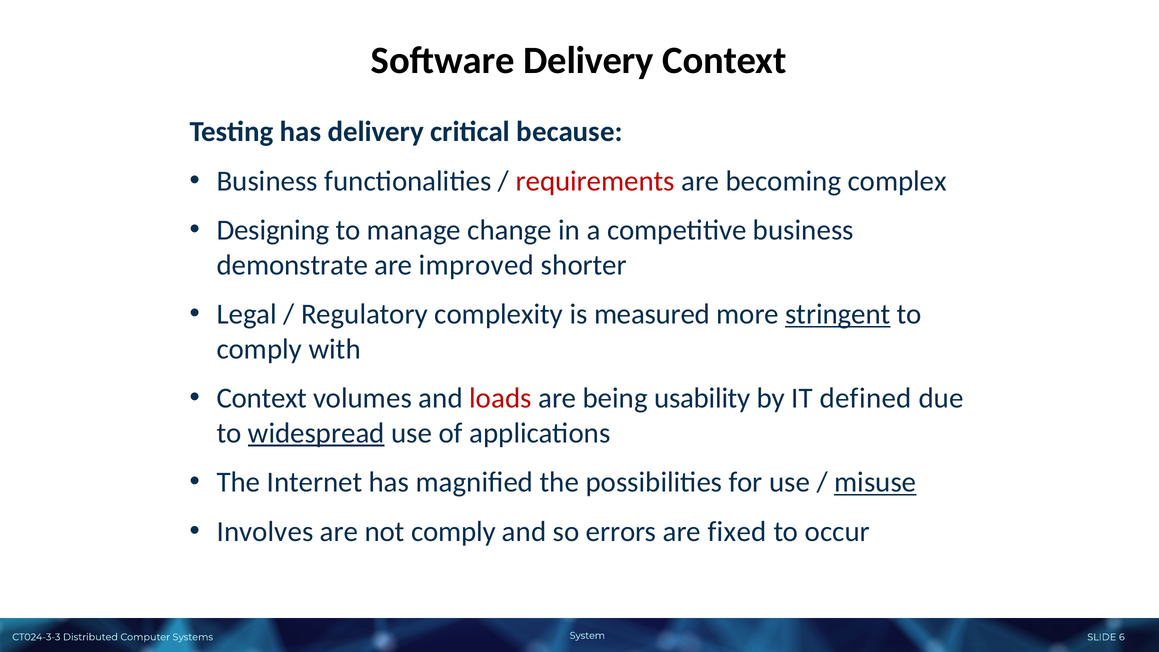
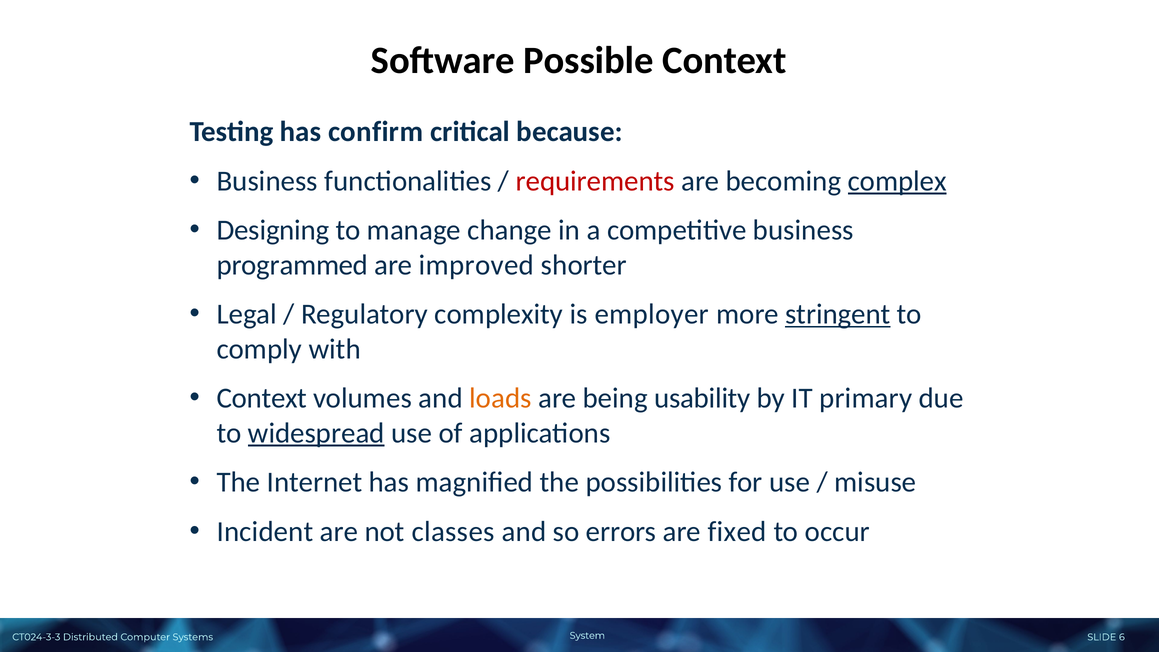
Software Delivery: Delivery -> Possible (588, 60)
has delivery: delivery -> confirm (376, 132)
complex underline: none -> present (897, 181)
demonstrate: demonstrate -> programmed (292, 265)
measured: measured -> employer (652, 314)
loads colour: red -> orange (500, 398)
defined: defined -> primary (866, 398)
misuse underline: present -> none (875, 482)
Involves: Involves -> Incident (265, 532)
not comply: comply -> classes (453, 532)
